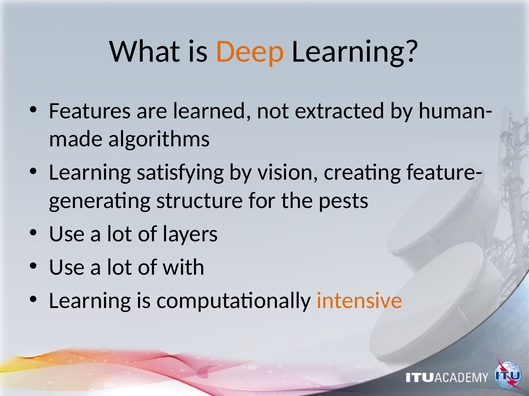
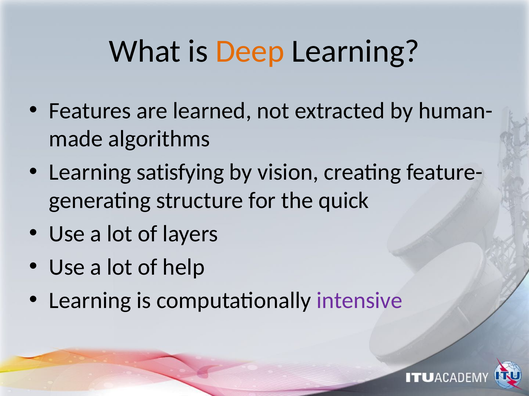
pests: pests -> quick (344, 201)
with: with -> help (184, 267)
intensive colour: orange -> purple (360, 301)
